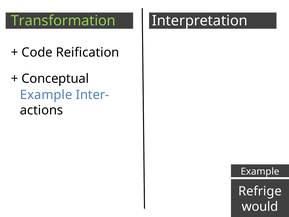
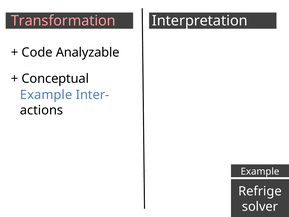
Transformation colour: light green -> pink (63, 21)
Reification: Reification -> Analyzable (88, 52)
would: would -> solver (260, 206)
